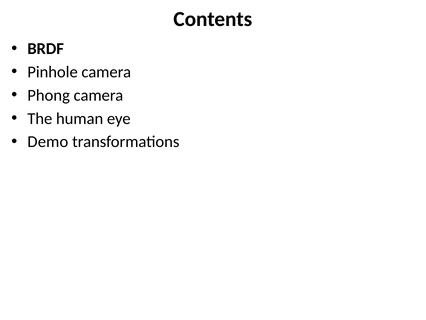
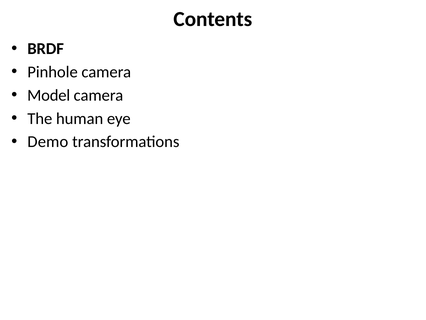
Phong: Phong -> Model (49, 95)
